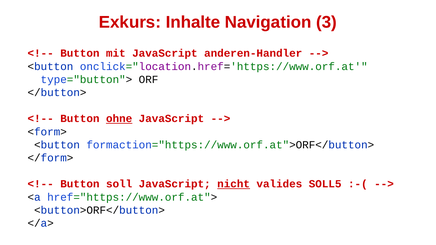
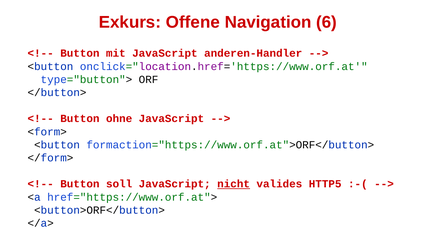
Inhalte: Inhalte -> Offene (193, 22)
3: 3 -> 6 (326, 22)
ohne underline: present -> none (119, 119)
SOLL5: SOLL5 -> HTTP5 (325, 184)
